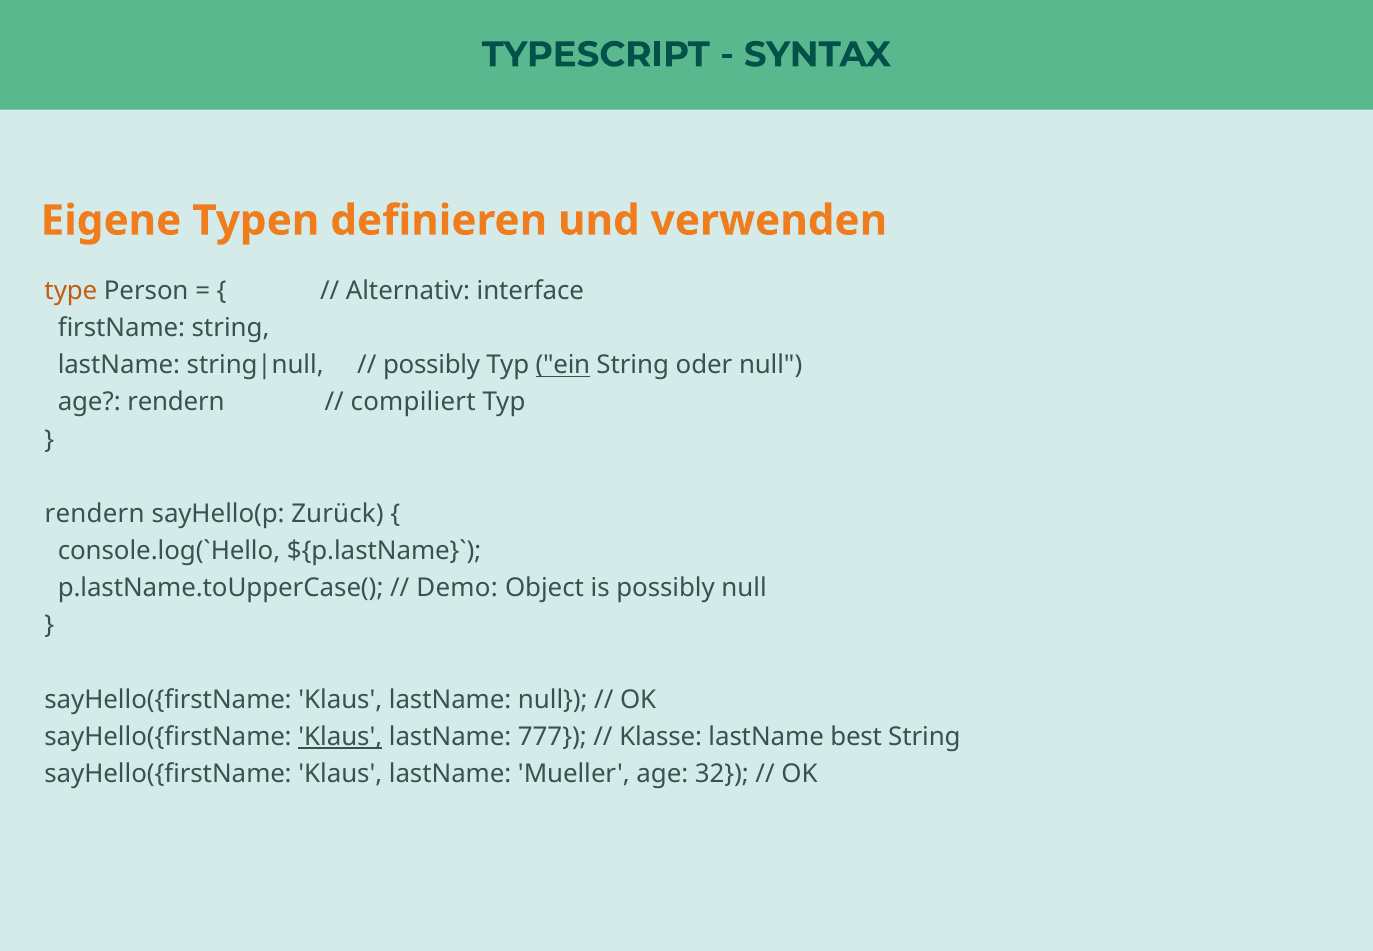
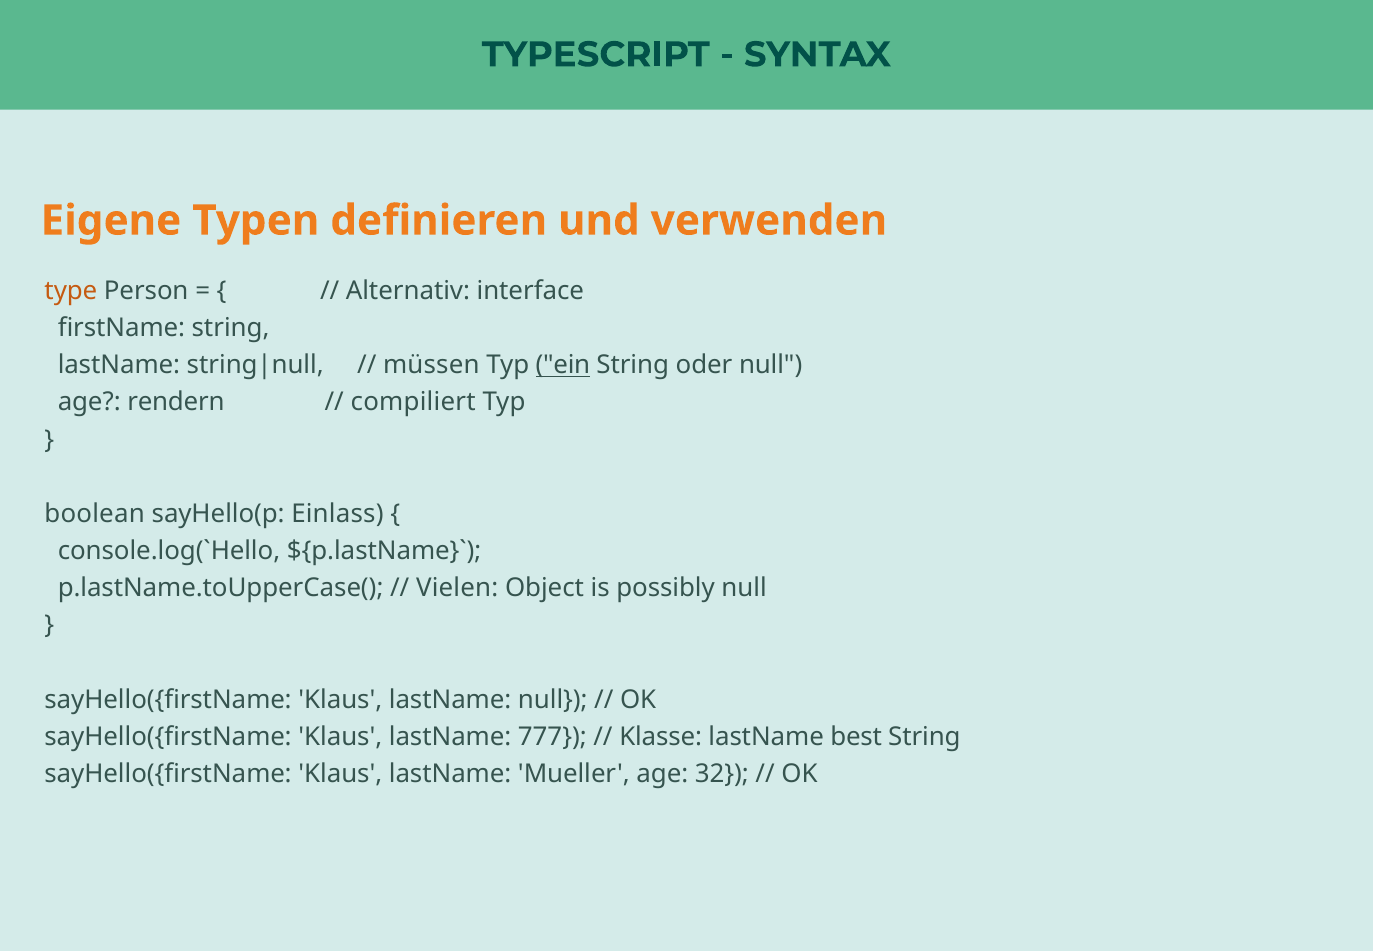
possibly: possibly -> müssen (431, 365)
rendern: rendern -> boolean (95, 514)
Zurück: Zurück -> Einlass (337, 514)
Demo: Demo -> Vielen (457, 588)
Klaus underline: present -> none (340, 736)
